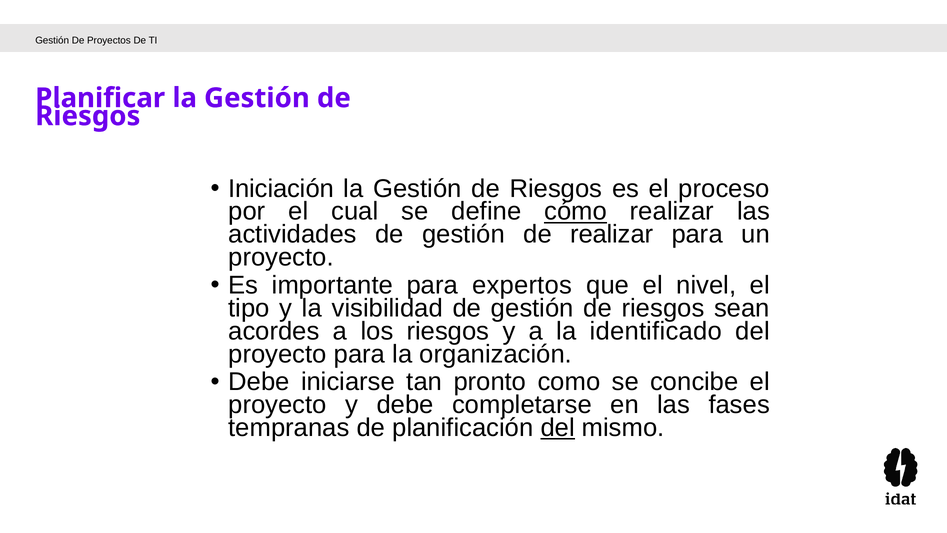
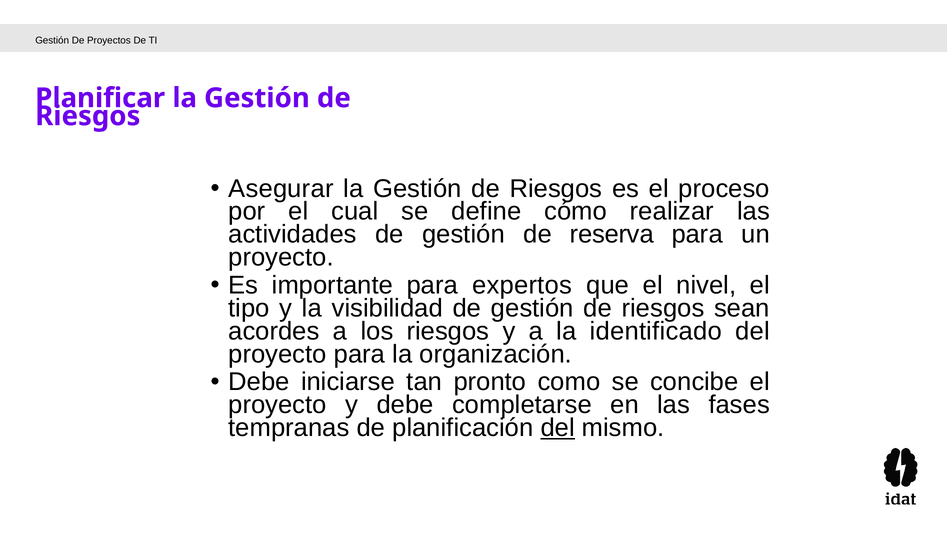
Iniciación: Iniciación -> Asegurar (281, 188)
cómo underline: present -> none (576, 211)
de realizar: realizar -> reserva (612, 234)
